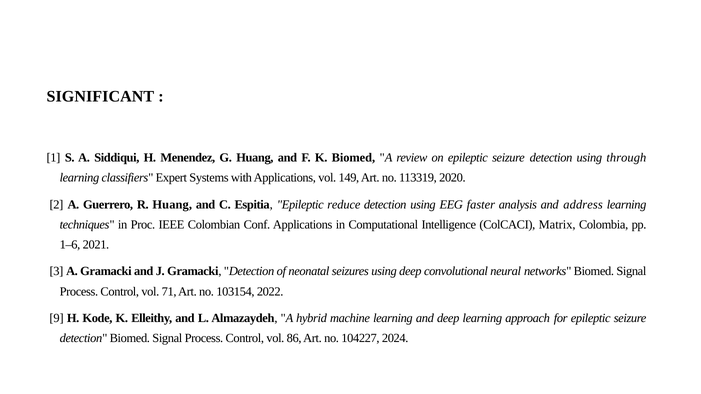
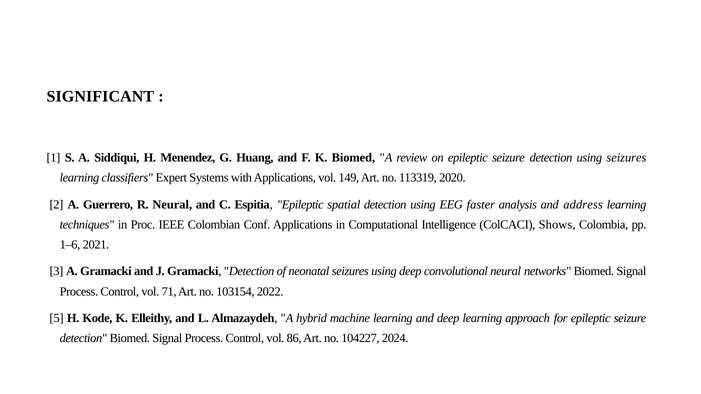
using through: through -> seizures (626, 158)
R Huang: Huang -> Neural (172, 205)
reduce: reduce -> spatial (344, 205)
Matrix: Matrix -> Shows (557, 225)
9: 9 -> 5 (57, 318)
